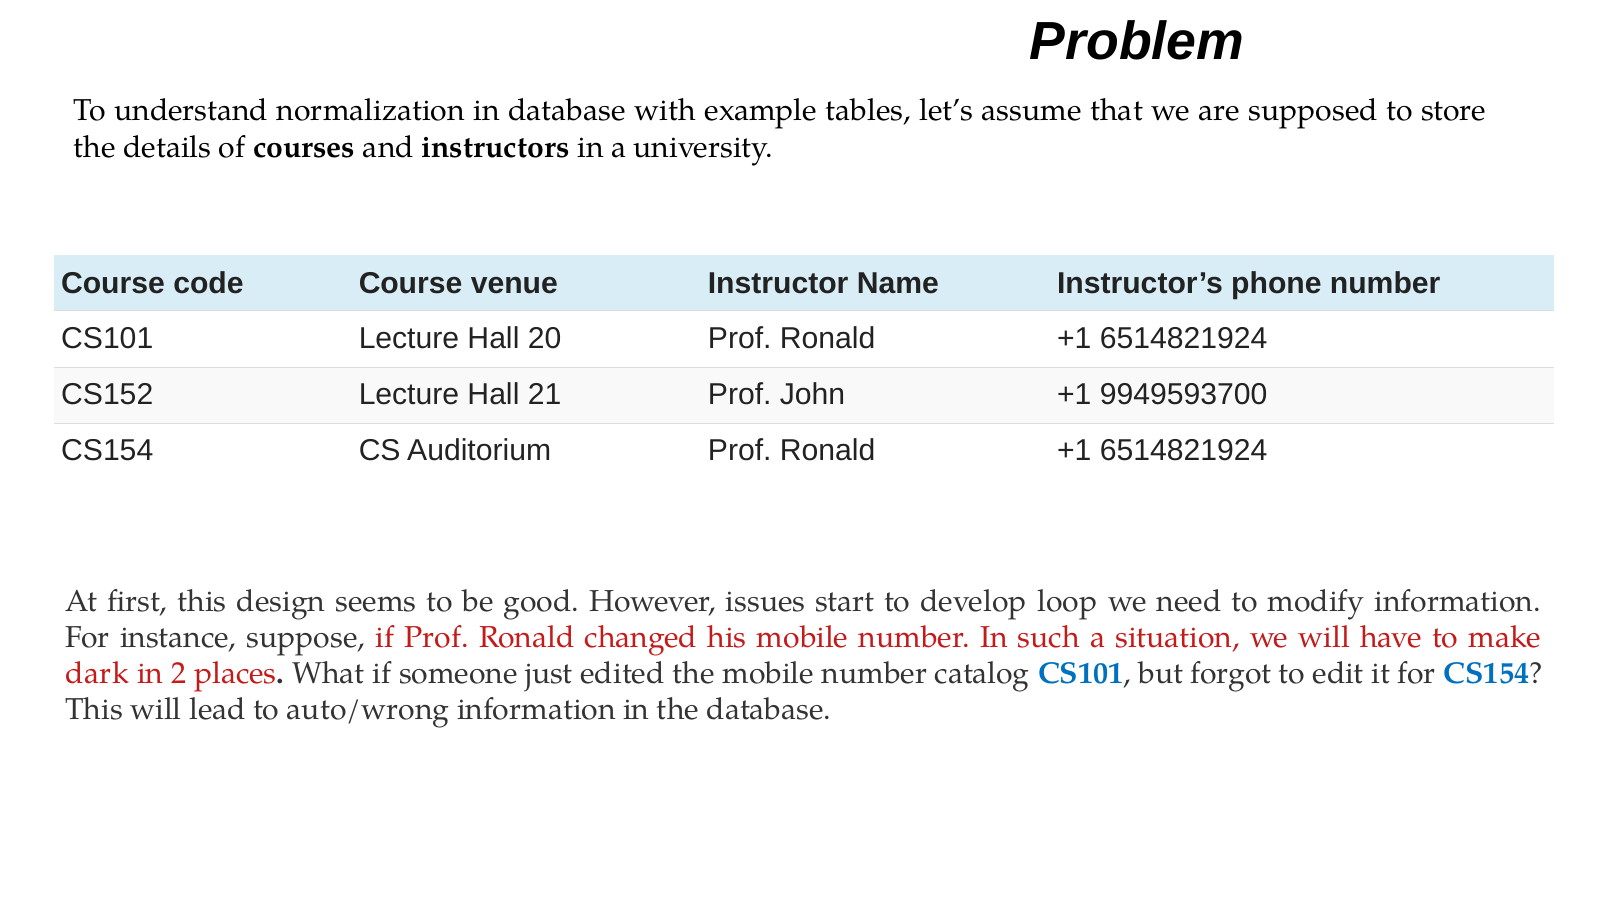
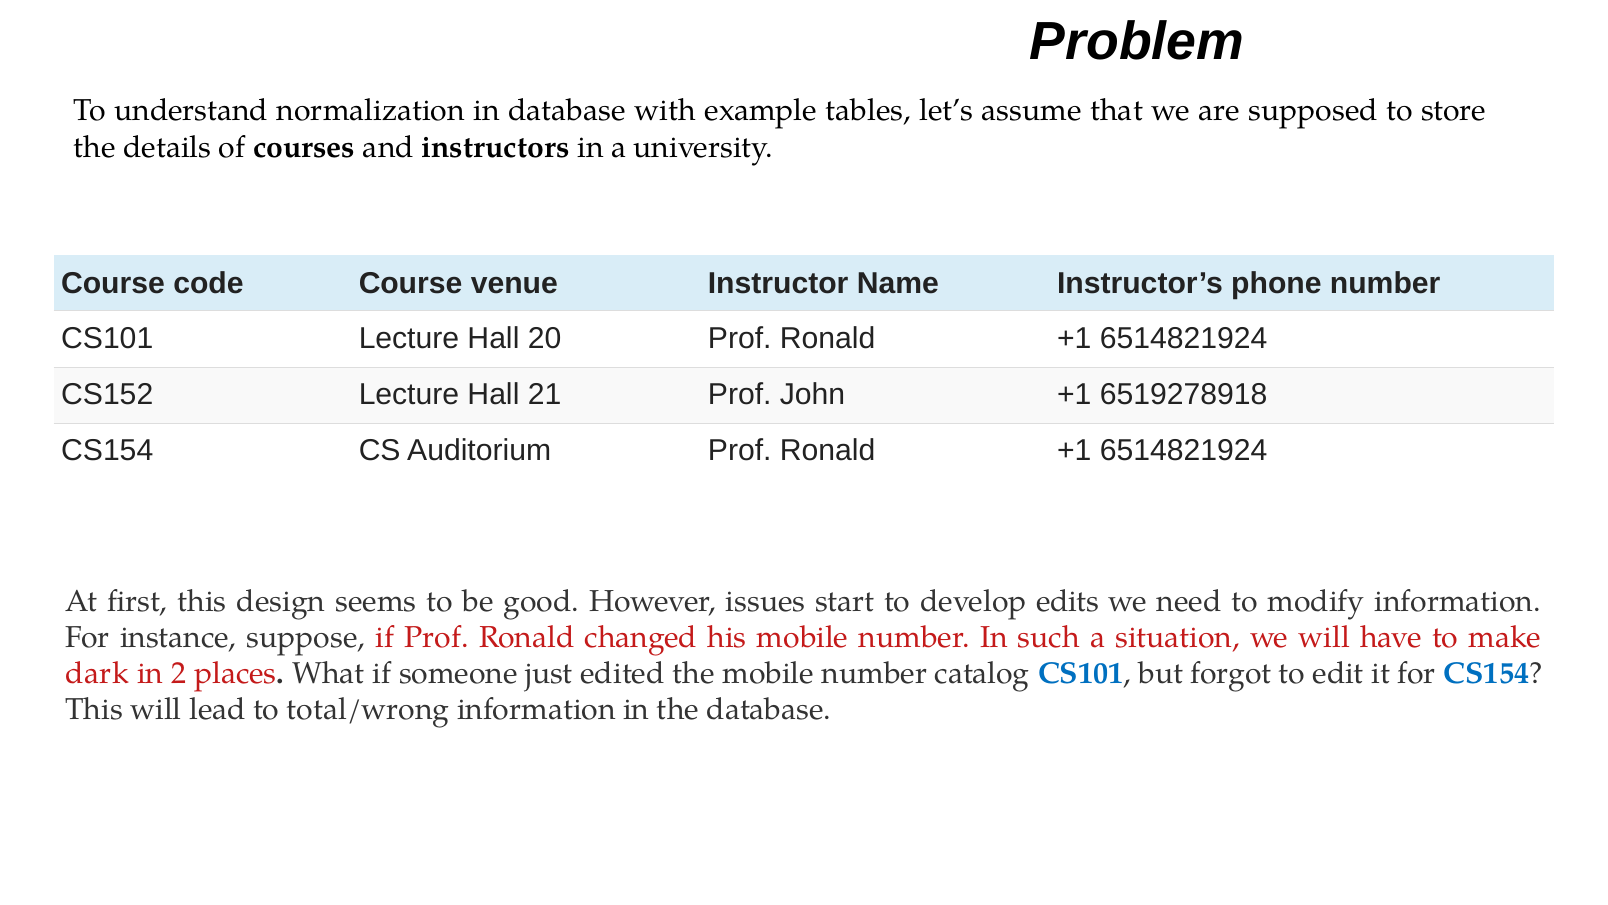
9949593700: 9949593700 -> 6519278918 (1184, 394)
loop: loop -> edits (1068, 601)
auto/wrong: auto/wrong -> total/wrong (368, 709)
